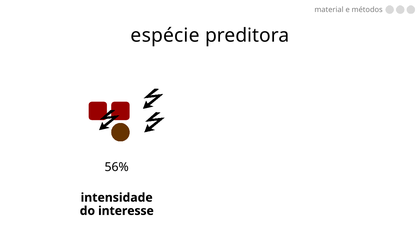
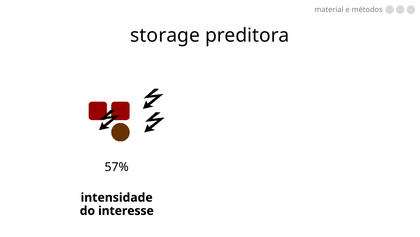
espécie: espécie -> storage (165, 35)
56%: 56% -> 57% (117, 167)
